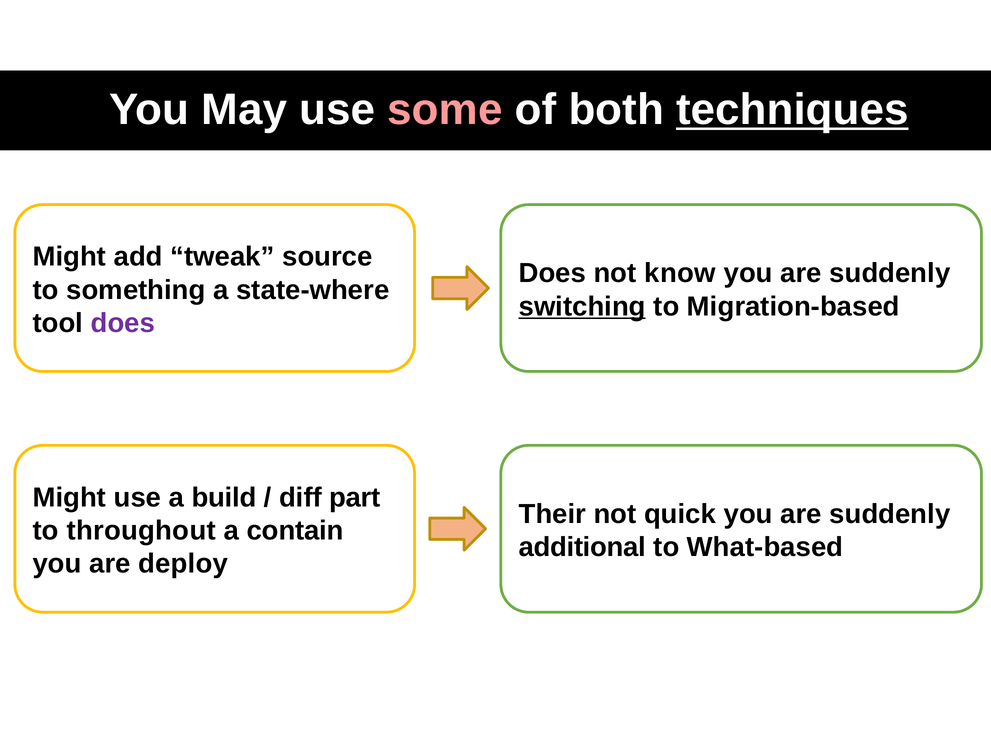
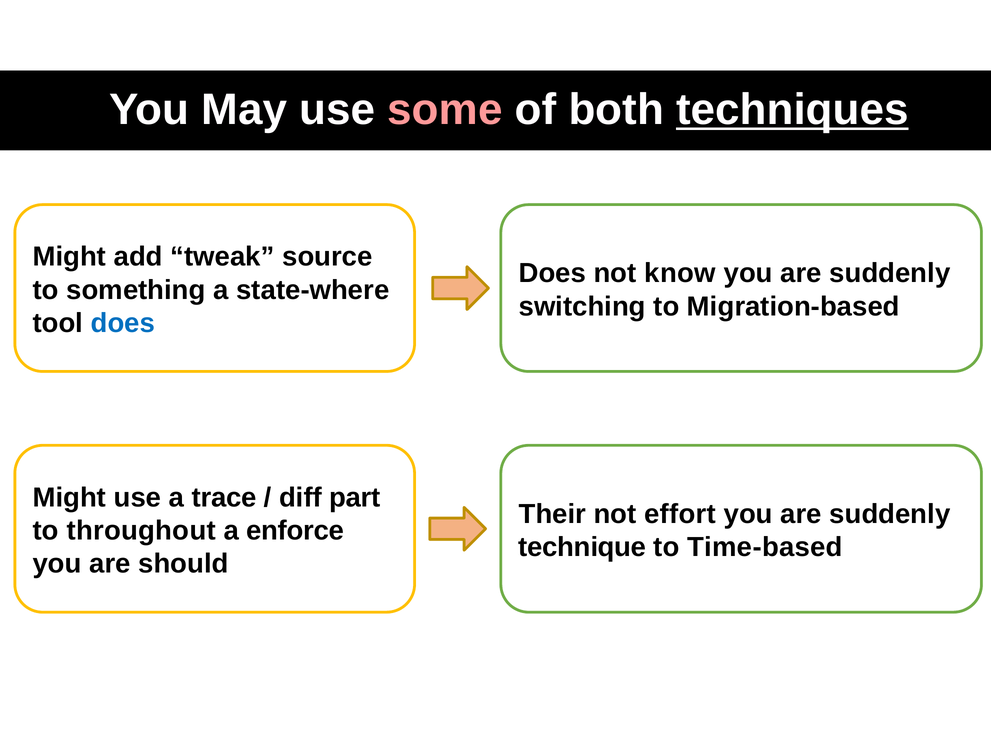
switching underline: present -> none (582, 307)
does colour: purple -> blue (123, 323)
build: build -> trace (224, 498)
quick: quick -> effort (680, 514)
contain: contain -> enforce (295, 531)
additional: additional -> technique (582, 547)
What-based: What-based -> Time-based (765, 547)
deploy: deploy -> should (183, 564)
